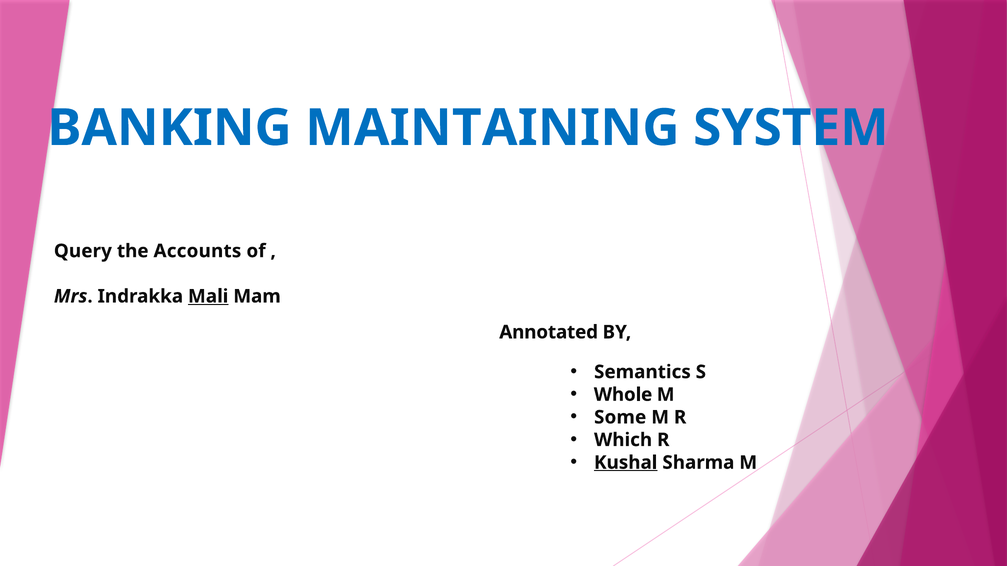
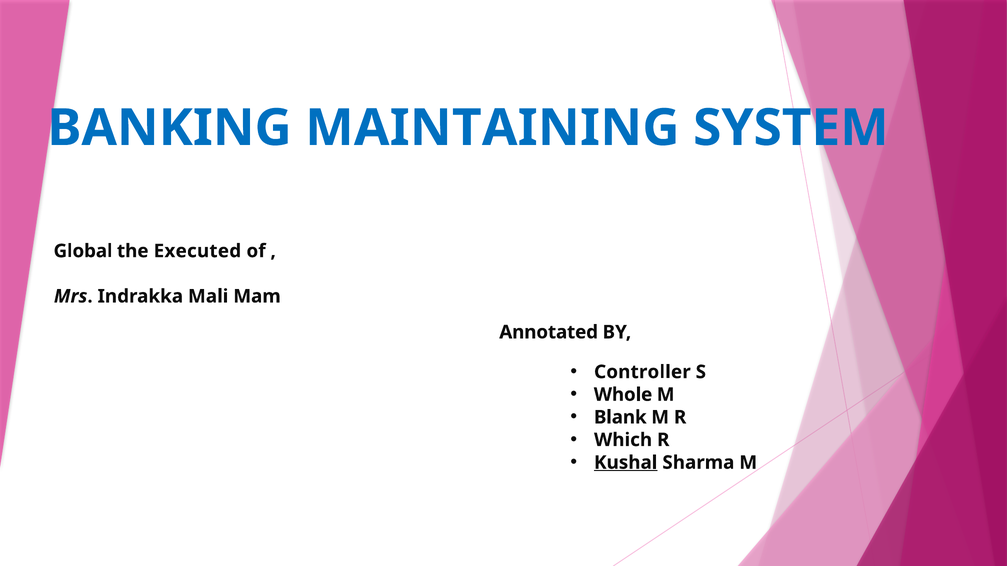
Query: Query -> Global (83, 251)
Accounts: Accounts -> Executed (197, 251)
Mali underline: present -> none (208, 297)
Semantics: Semantics -> Controller (642, 372)
Some: Some -> Blank (620, 418)
